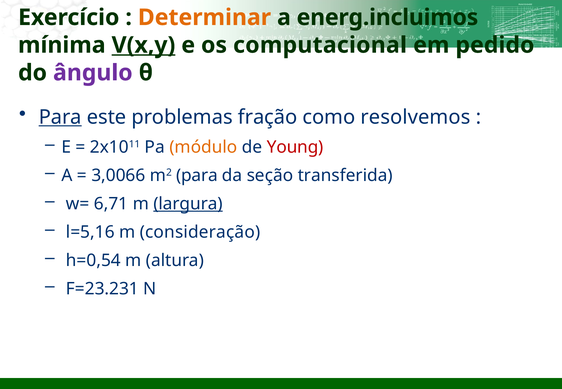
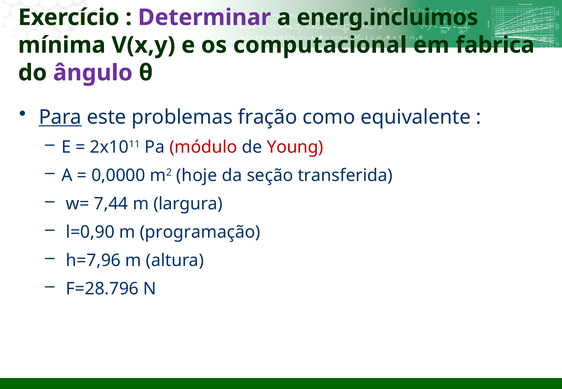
Determinar colour: orange -> purple (204, 17)
V(x,y underline: present -> none (143, 45)
pedido: pedido -> fabrica (495, 45)
resolvemos: resolvemos -> equivalente (416, 117)
módulo colour: orange -> red (203, 147)
3,0066: 3,0066 -> 0,0000 (118, 175)
m2 para: para -> hoje (197, 175)
6,71: 6,71 -> 7,44 (111, 204)
largura underline: present -> none (188, 204)
l=5,16: l=5,16 -> l=0,90 (90, 232)
consideração: consideração -> programação (200, 232)
h=0,54: h=0,54 -> h=7,96 (93, 260)
F=23.231: F=23.231 -> F=28.796 (102, 289)
